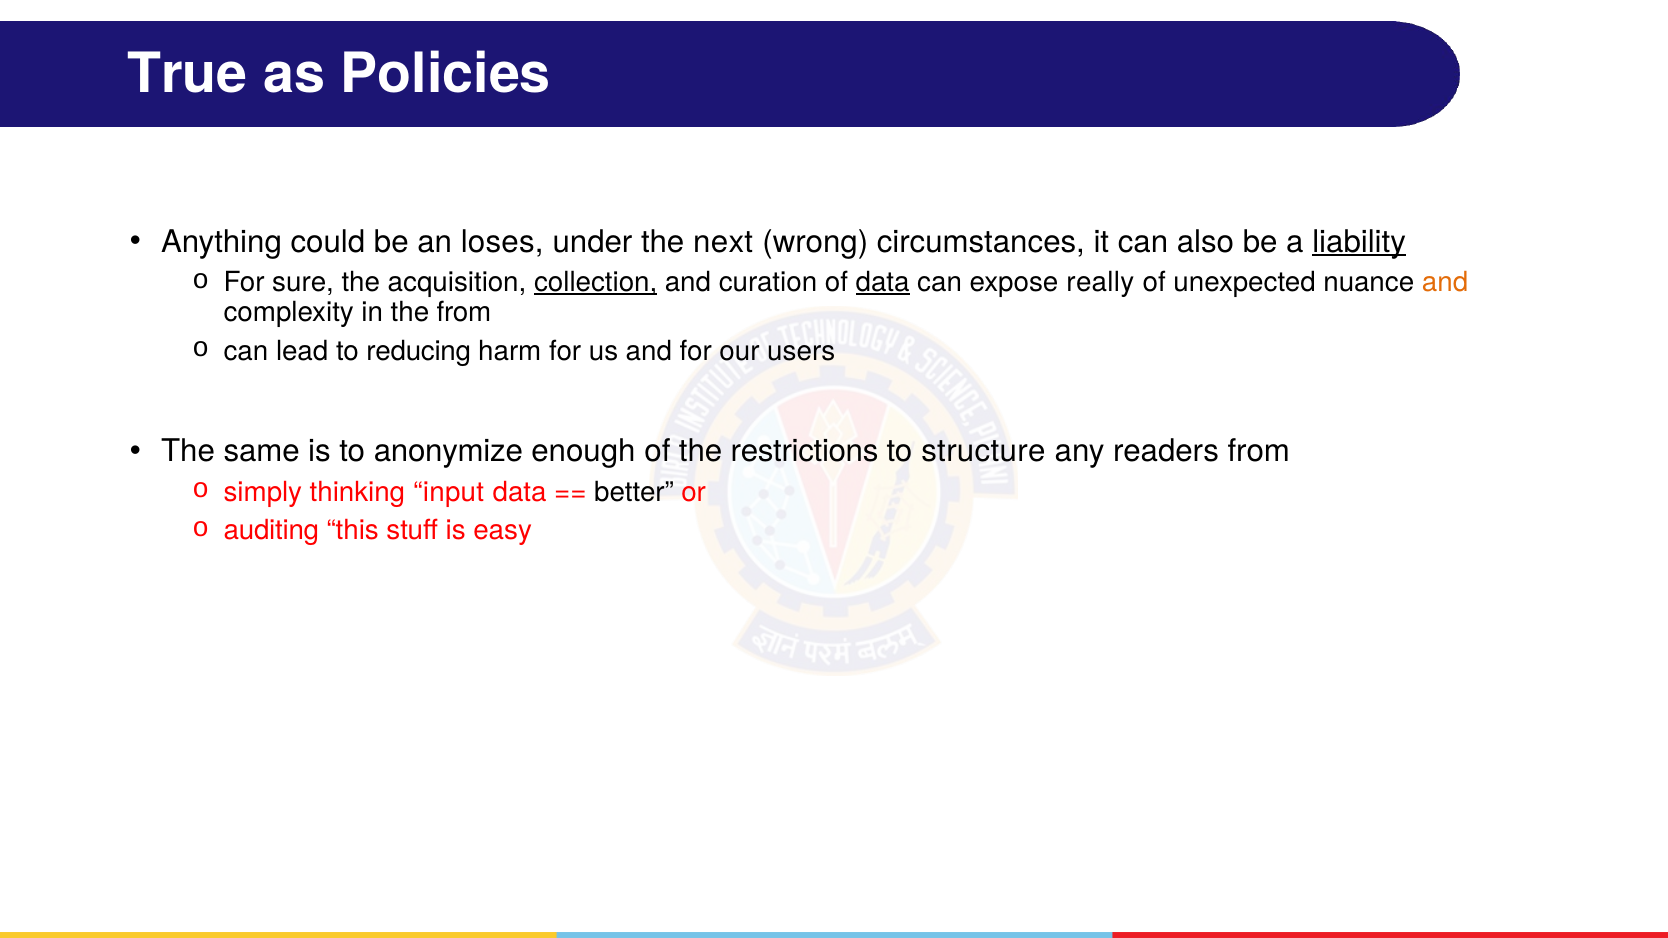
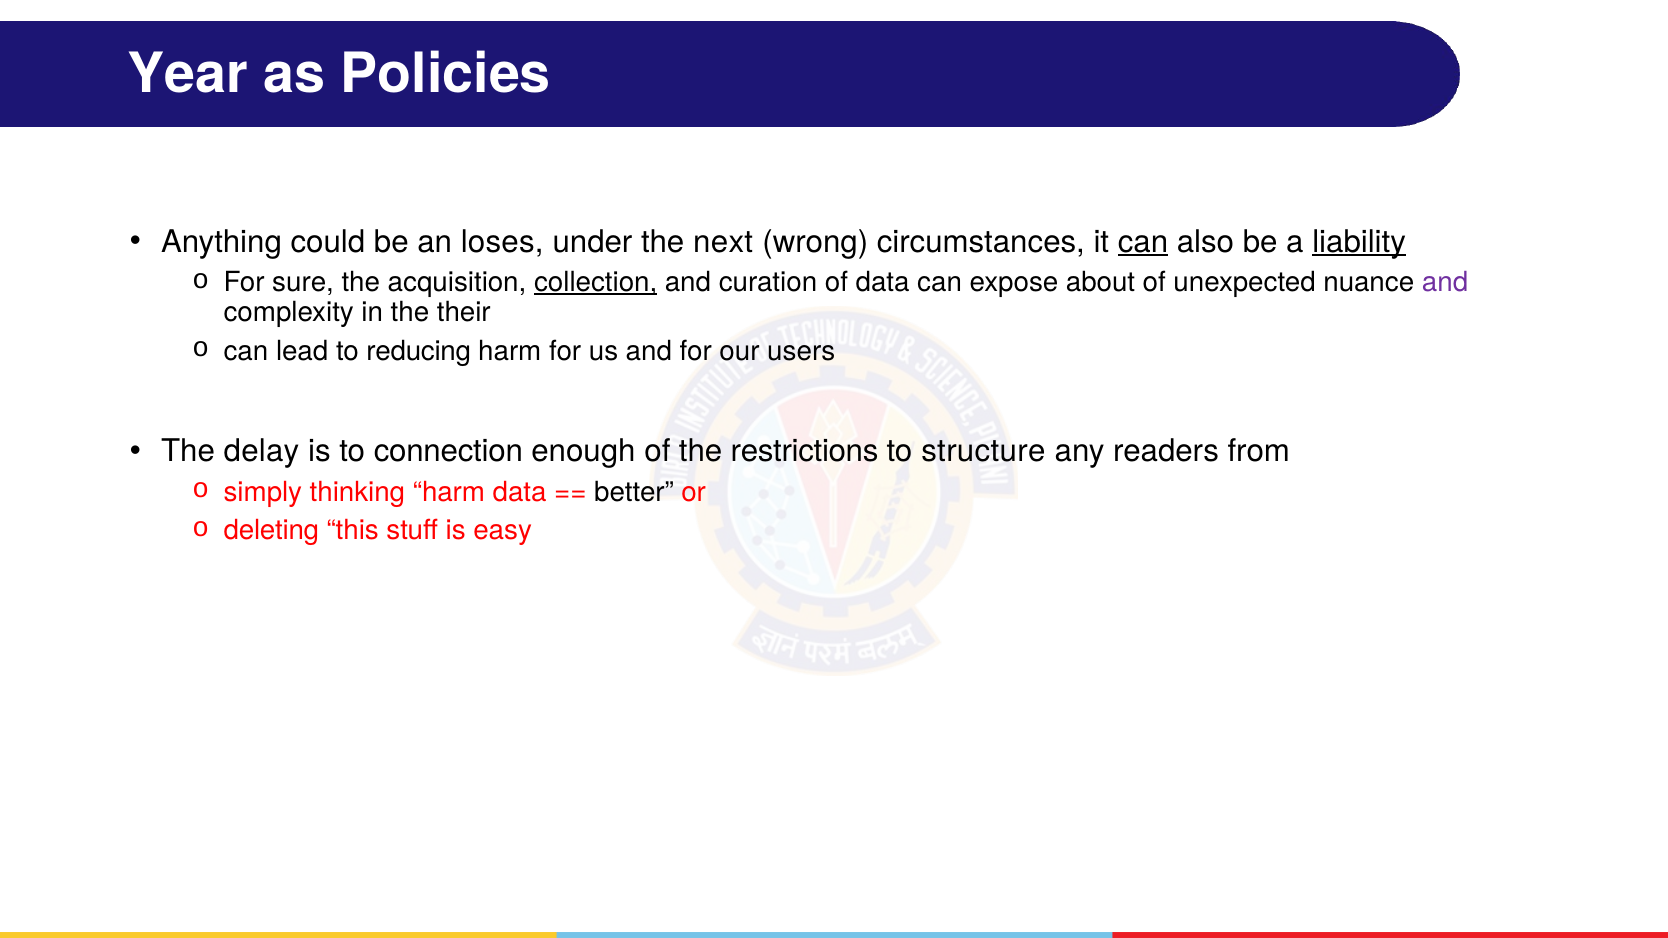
True: True -> Year (188, 74)
can underline: none -> present (1143, 242)
data underline: present -> none (883, 282)
really: really -> about (1101, 282)
and colour: orange -> purple (1445, 282)
the from: from -> their (464, 312)
same: same -> delay (261, 452)
anonymize: anonymize -> connection (448, 452)
thinking input: input -> harm (449, 492)
auditing: auditing -> deleting (271, 531)
